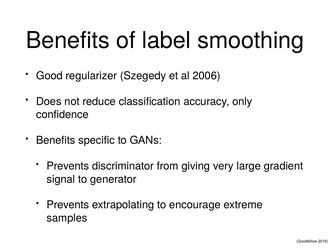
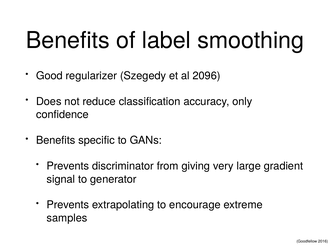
2006: 2006 -> 2096 (207, 76)
